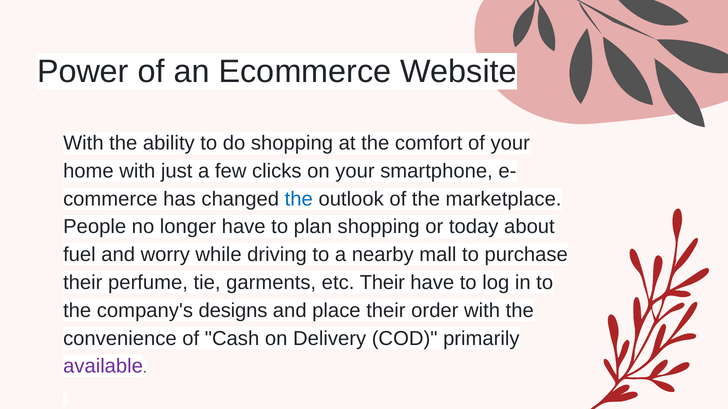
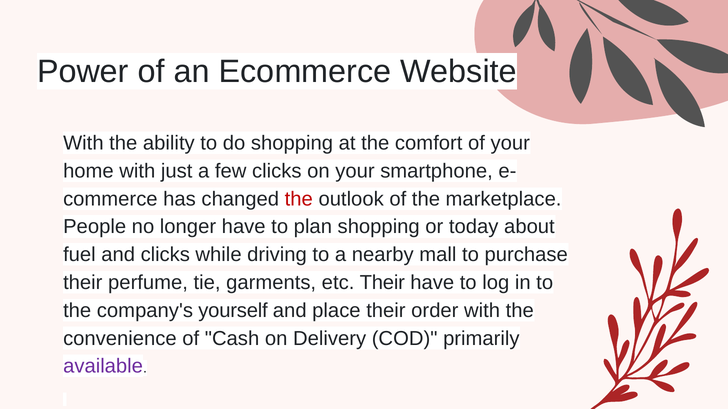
the colour: blue -> red (299, 199)
and worry: worry -> clicks (165, 255)
designs: designs -> yourself (233, 311)
